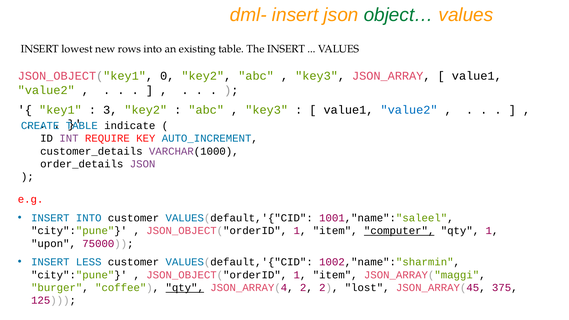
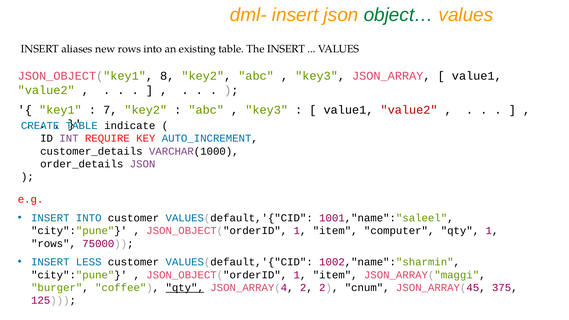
lowest: lowest -> aliases (77, 49)
0: 0 -> 8 (167, 76)
3: 3 -> 7 (110, 110)
value2 colour: blue -> red (409, 110)
computer underline: present -> none (399, 231)
upon: upon -> rows (54, 244)
lost: lost -> cnum (367, 288)
